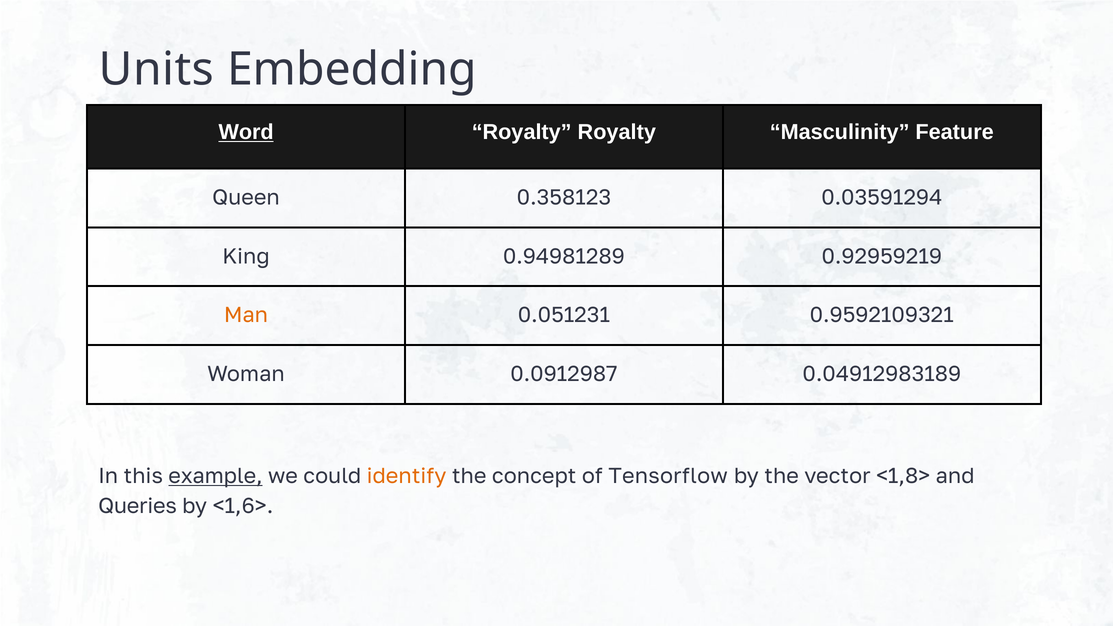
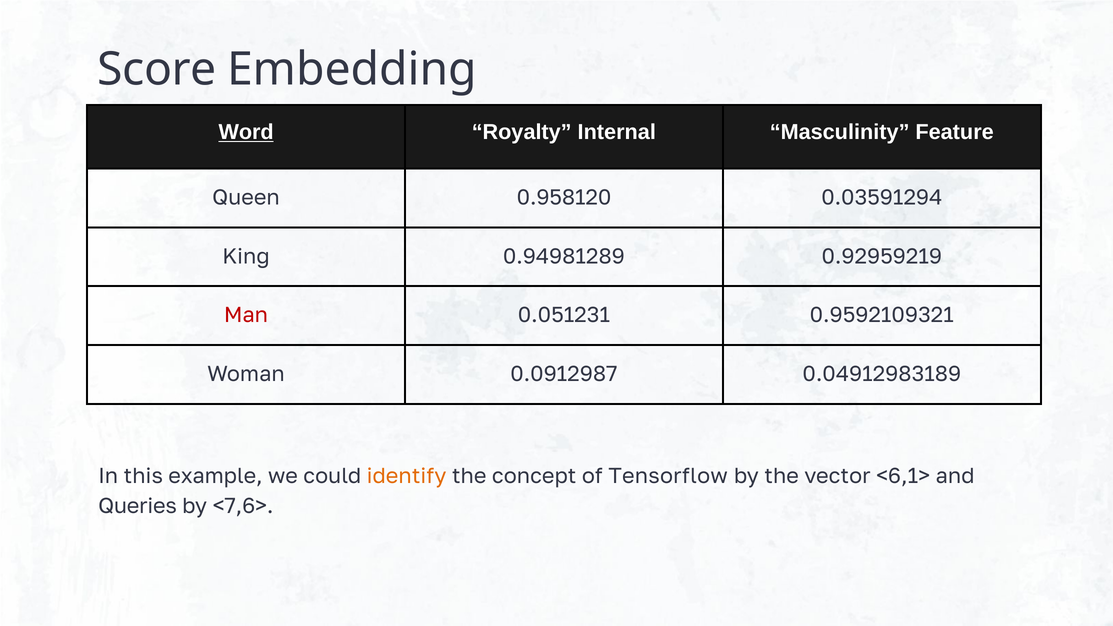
Units: Units -> Score (157, 69)
Royalty Royalty: Royalty -> Internal (617, 132)
0.358123: 0.358123 -> 0.958120 (564, 198)
Man colour: orange -> red (246, 315)
example underline: present -> none (215, 476)
<1,8>: <1,8> -> <6,1> (903, 476)
<1,6>: <1,6> -> <7,6> (243, 506)
